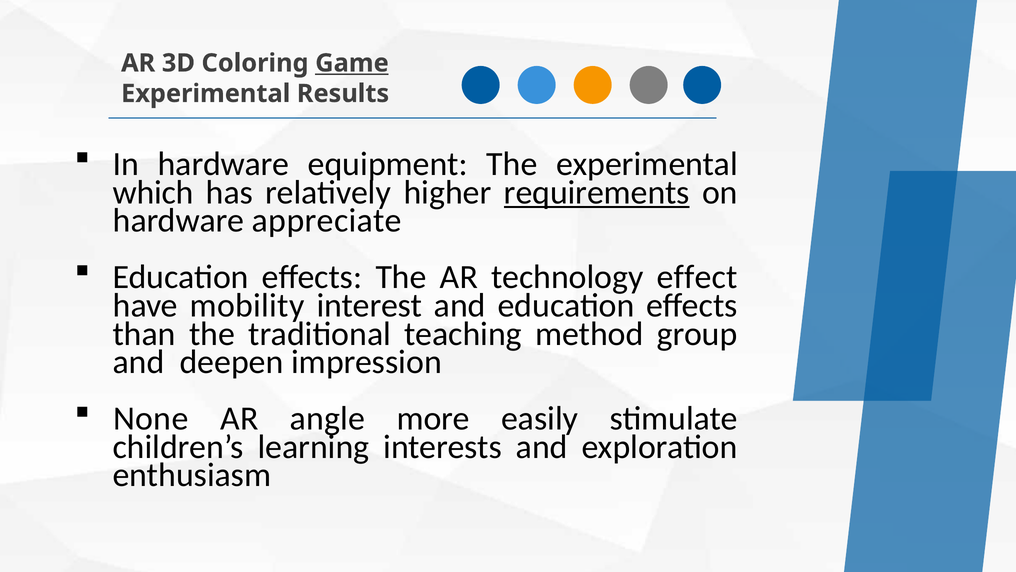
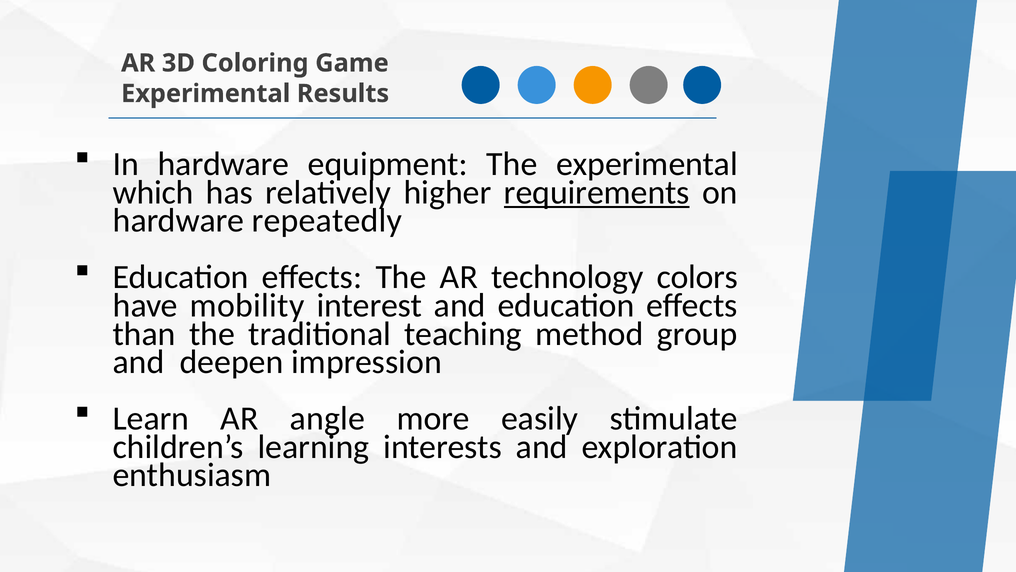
Game underline: present -> none (352, 63)
appreciate: appreciate -> repeatedly (327, 221)
effect: effect -> colors (697, 277)
None: None -> Learn (151, 418)
